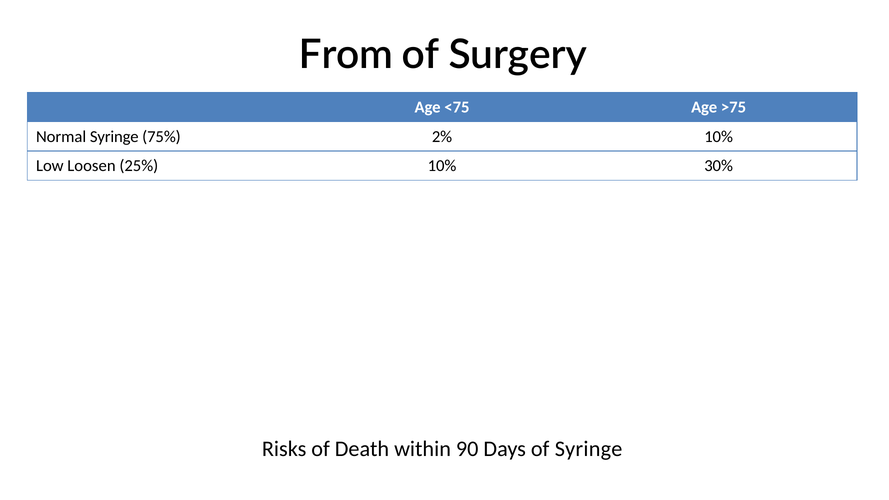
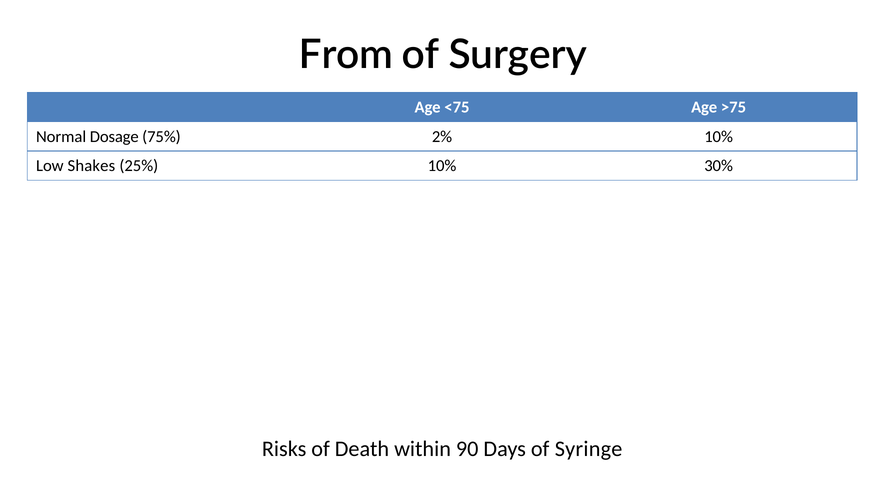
Normal Syringe: Syringe -> Dosage (114, 137)
Loosen: Loosen -> Shakes (91, 166)
